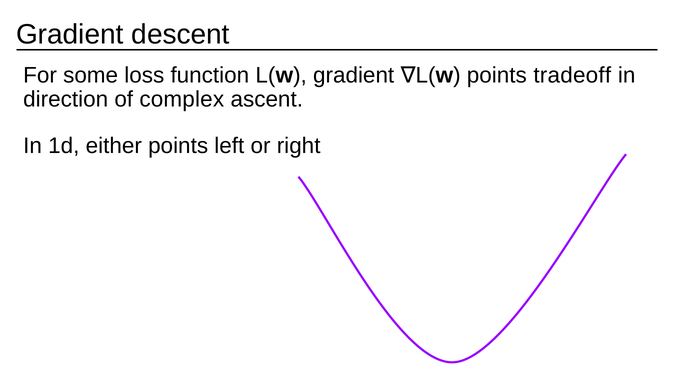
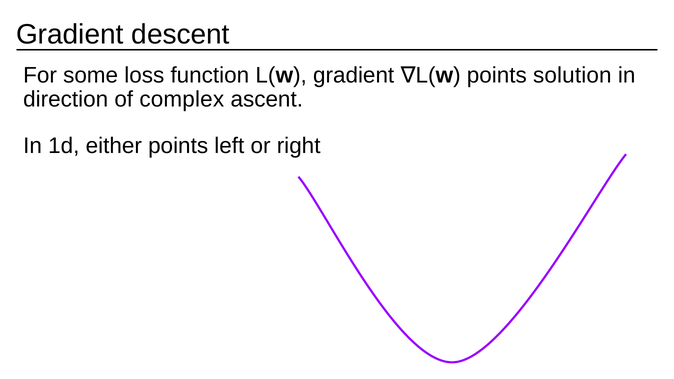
tradeoff: tradeoff -> solution (572, 75)
